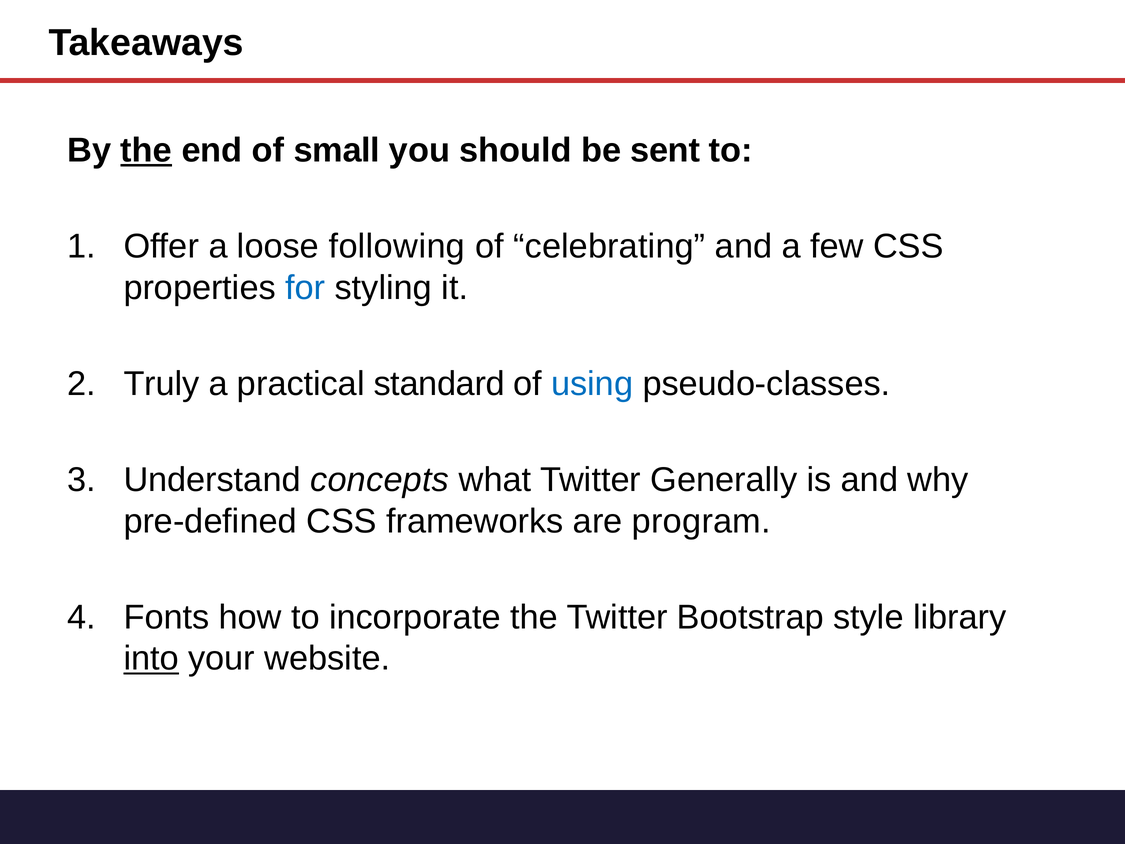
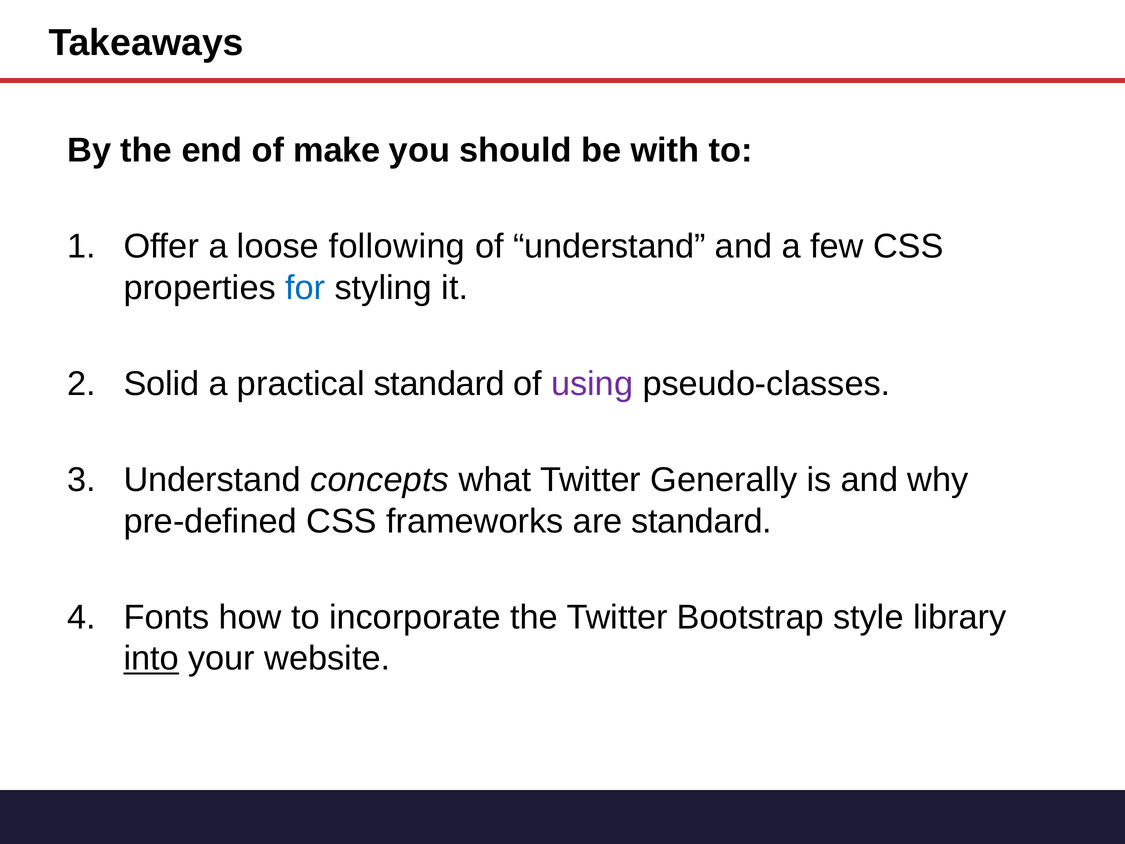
the underline: present -> none (146, 150)
small: small -> make (337, 150)
sent: sent -> with (665, 150)
of celebrating: celebrating -> understand (609, 247)
Truly: Truly -> Solid (161, 384)
using colour: blue -> purple (592, 384)
are program: program -> standard (702, 521)
